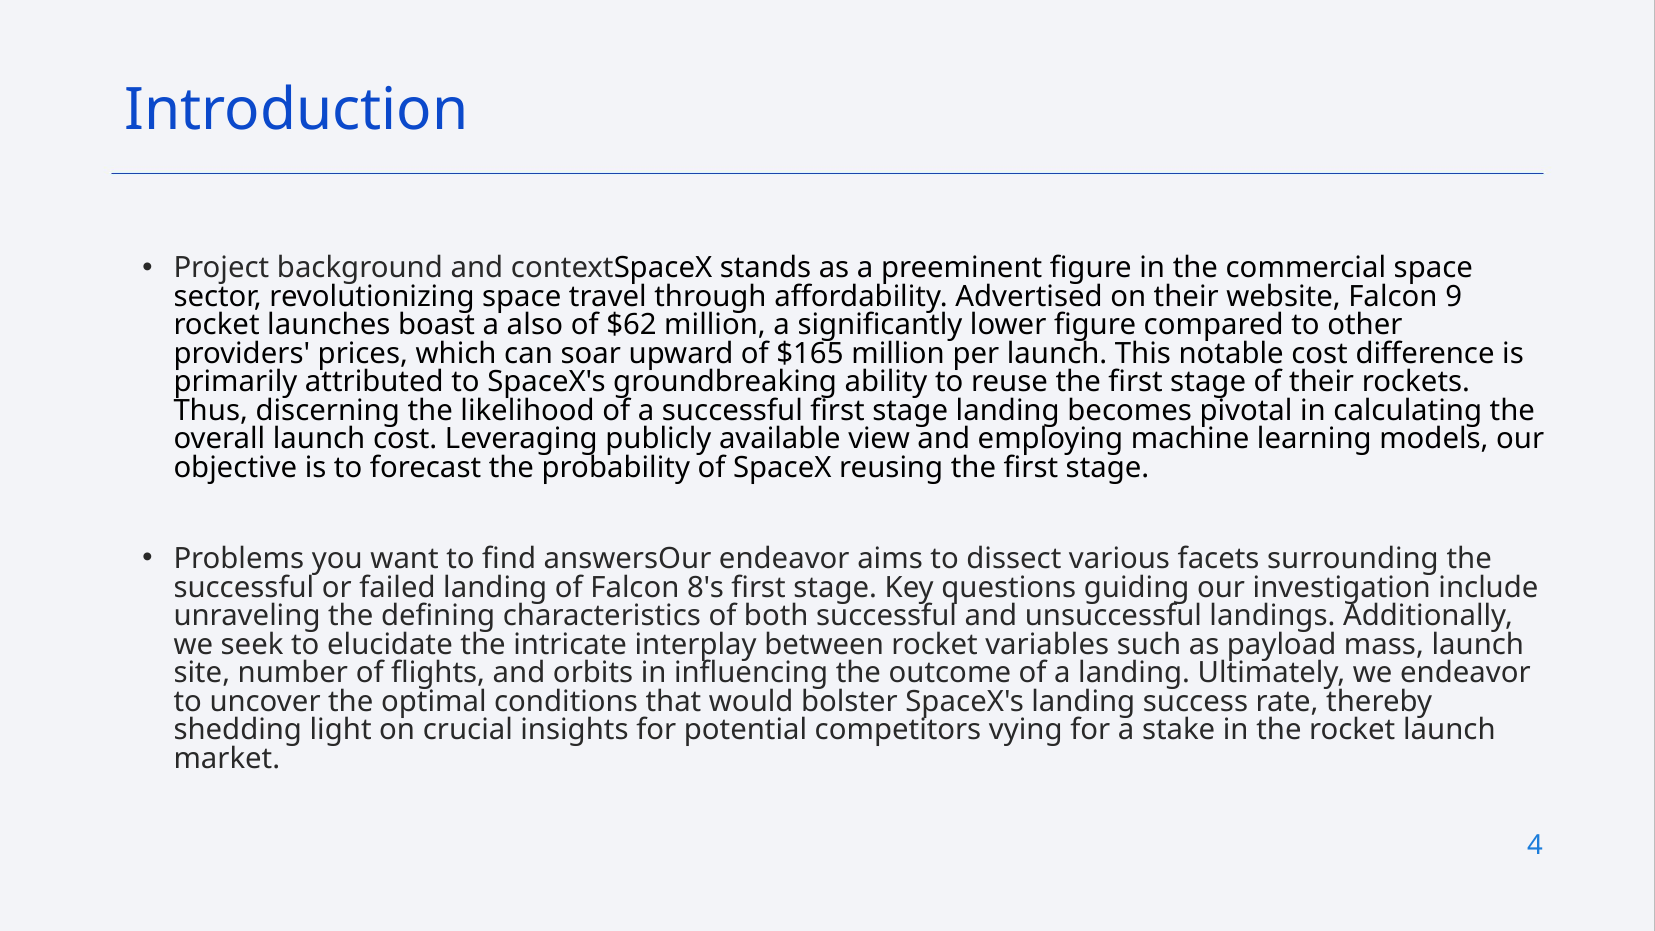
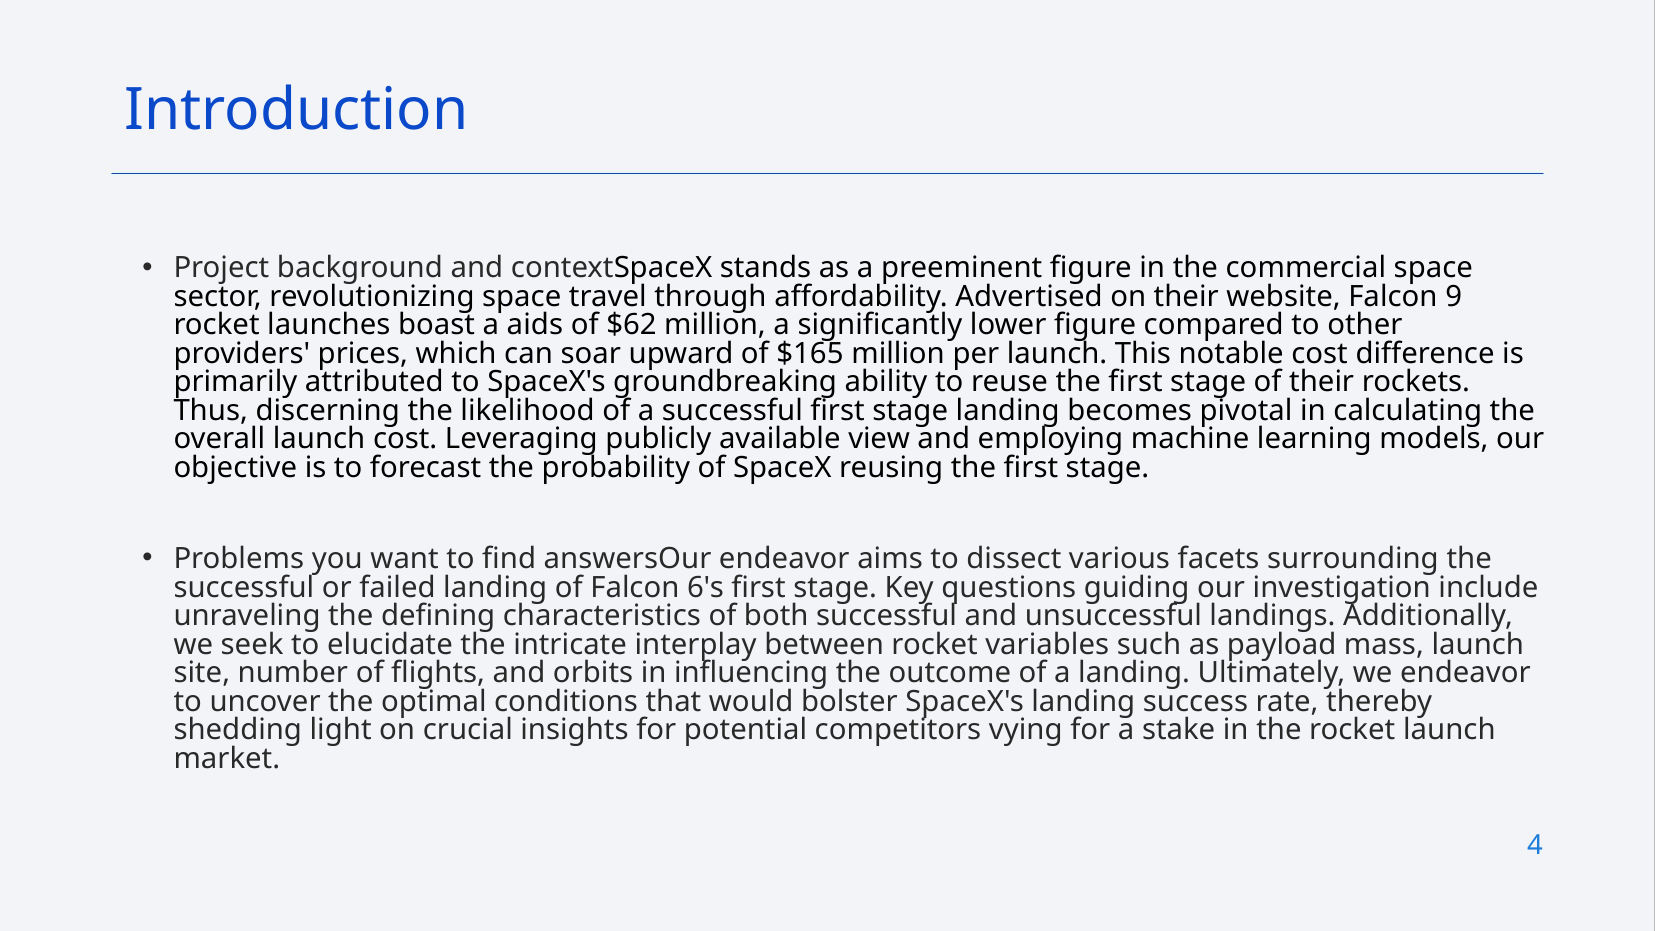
also: also -> aids (535, 325)
8's: 8's -> 6's (706, 587)
